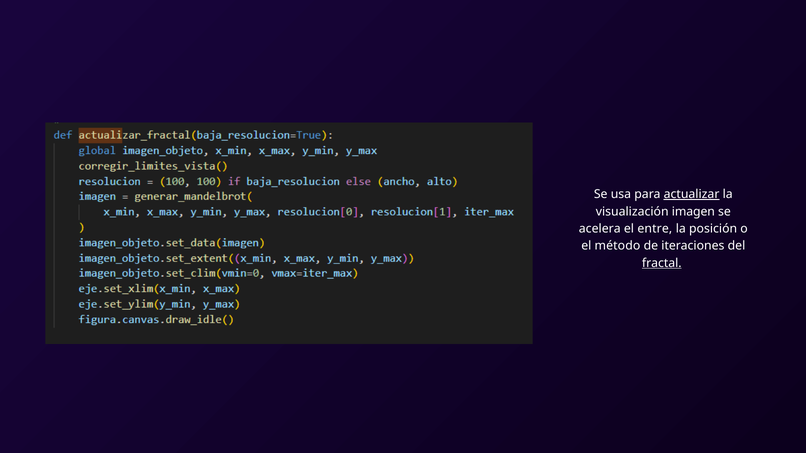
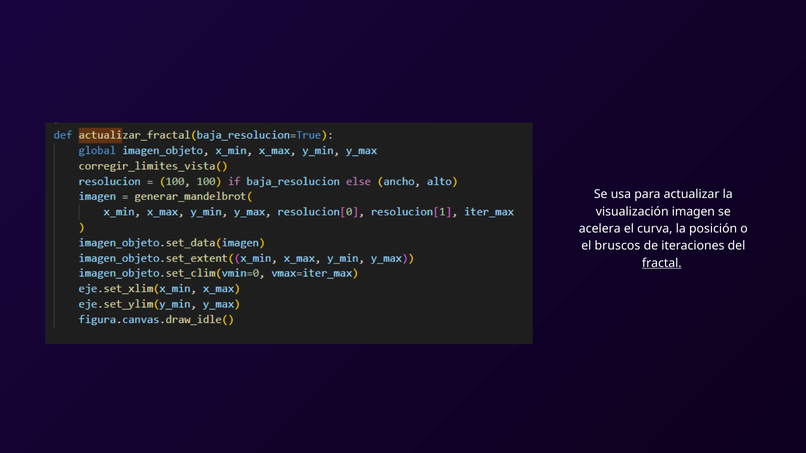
actualizar underline: present -> none (692, 194)
entre: entre -> curva (655, 229)
método: método -> bruscos (617, 246)
